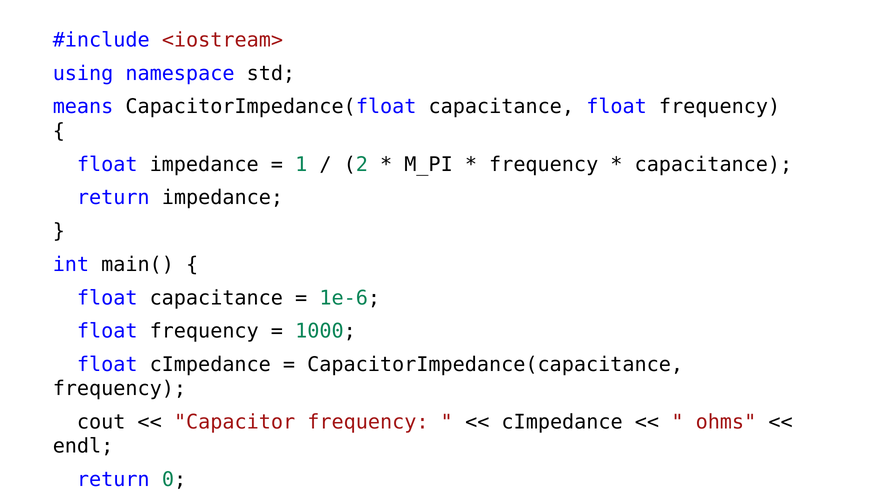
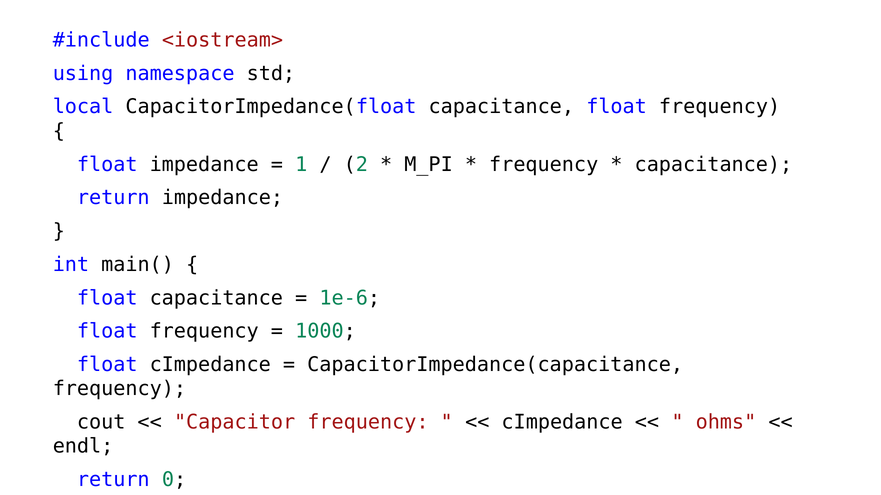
means: means -> local (83, 107)
